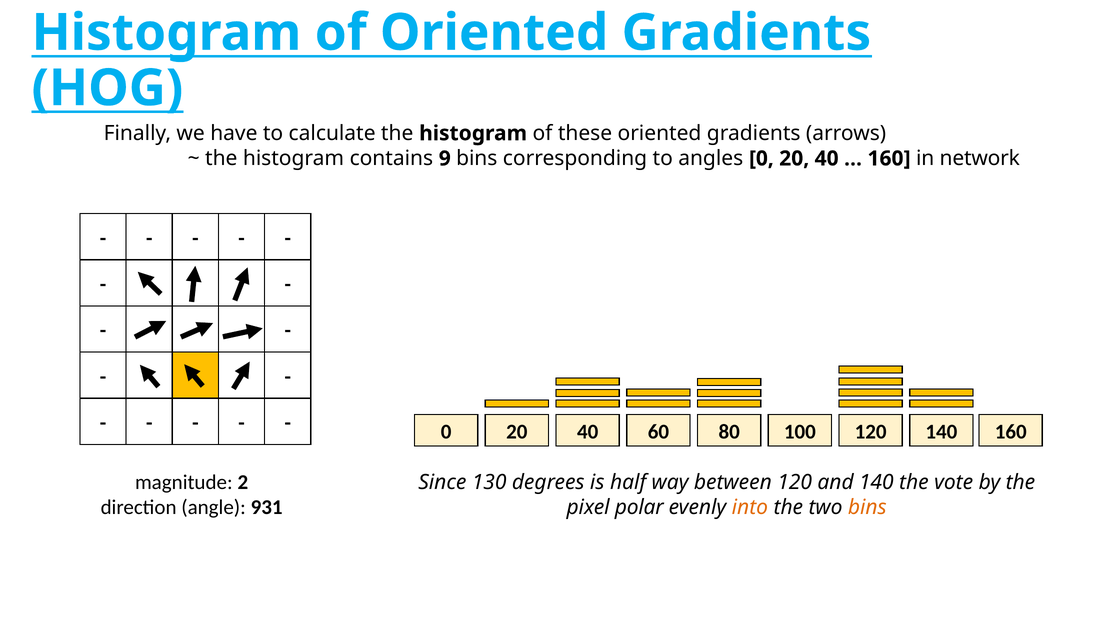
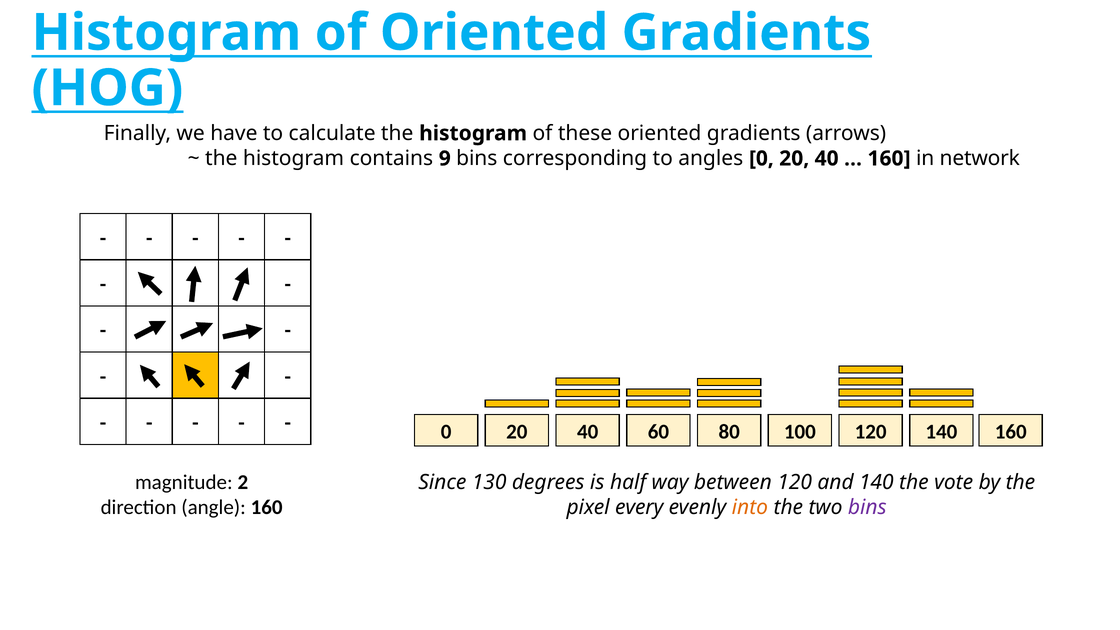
angle 931: 931 -> 160 (267, 508)
polar: polar -> every (639, 508)
bins colour: orange -> purple (867, 508)
